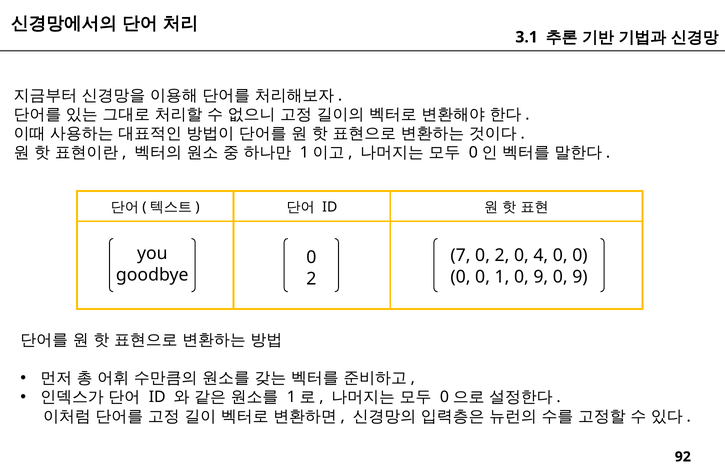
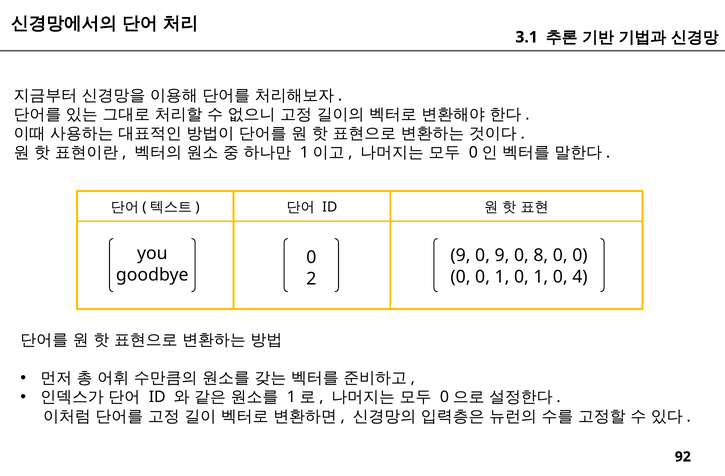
7: 7 -> 9 (461, 256)
2: 2 -> 9 (502, 256)
4: 4 -> 8 (541, 256)
1 0 9: 9 -> 1 (541, 277)
9: 9 -> 4 (580, 277)
